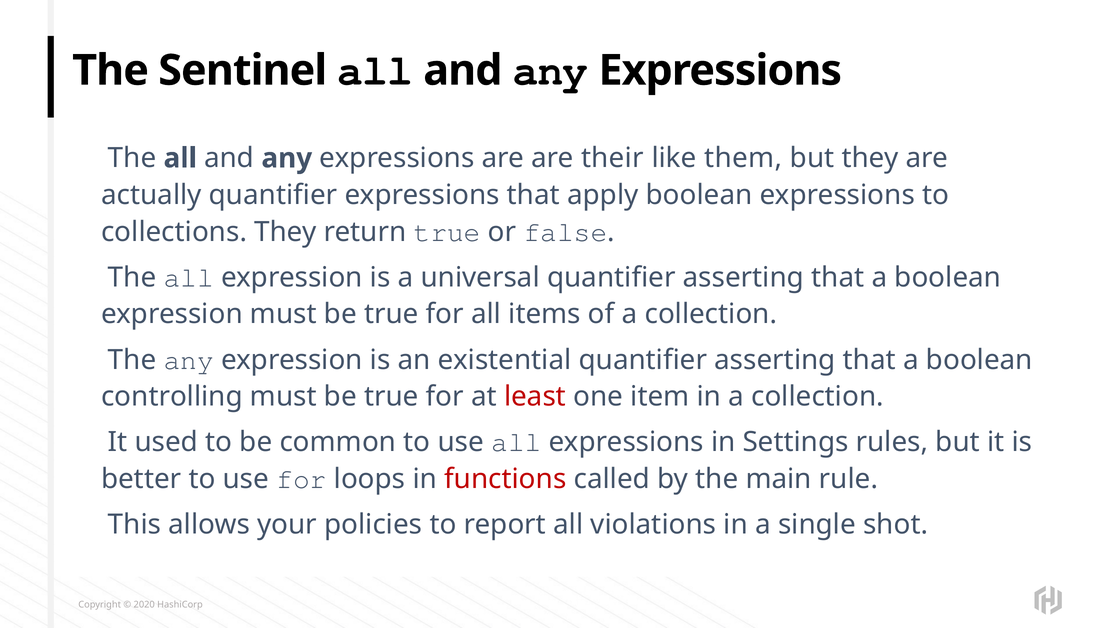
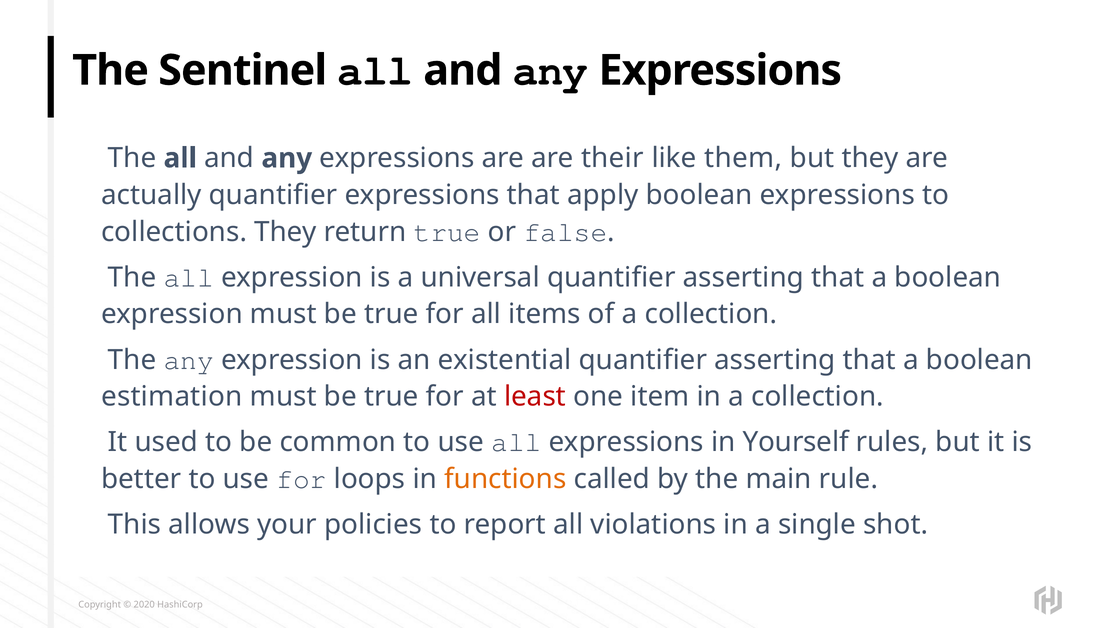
controlling: controlling -> estimation (172, 397)
Settings: Settings -> Yourself (796, 442)
functions colour: red -> orange (505, 479)
